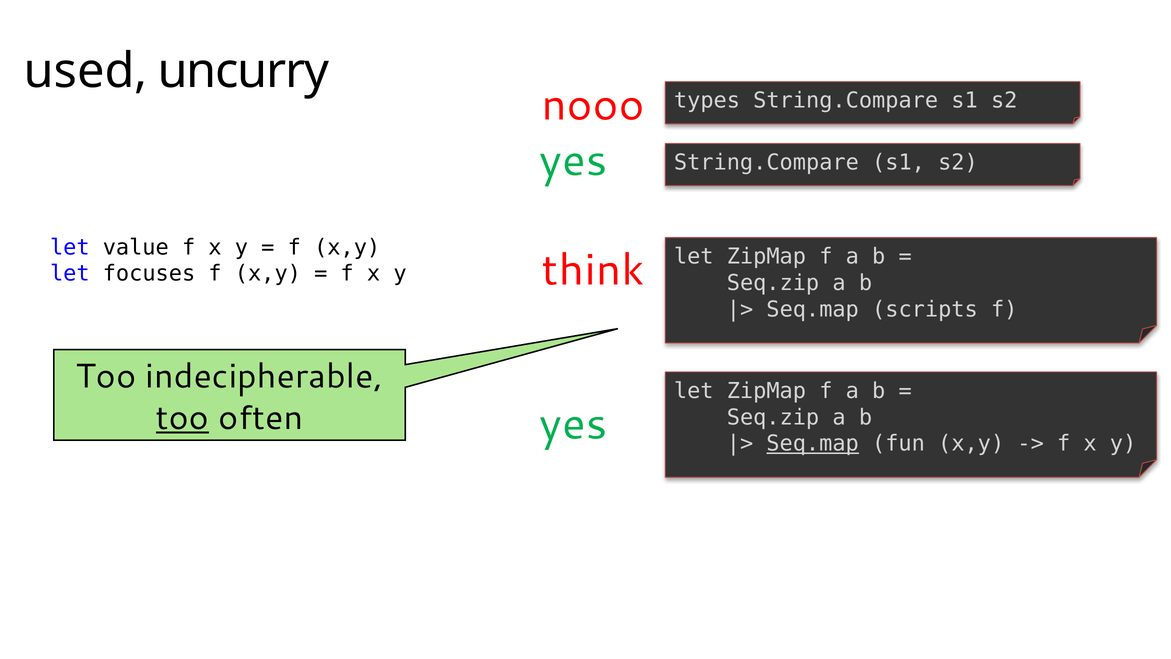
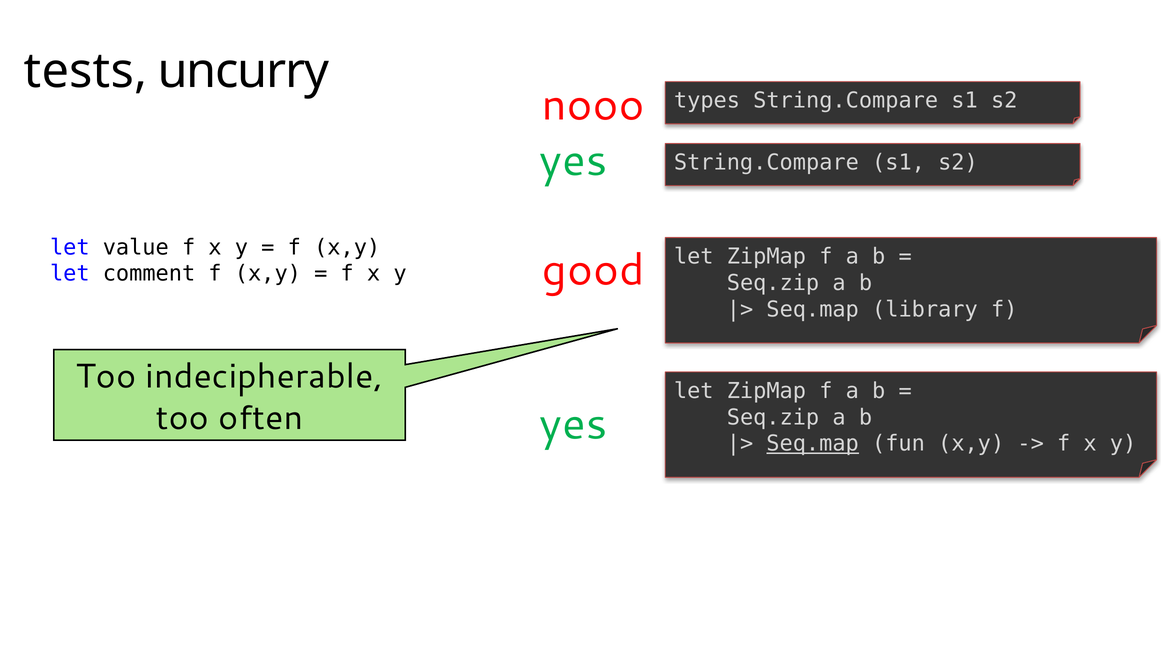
used: used -> tests (86, 71)
focuses: focuses -> comment (149, 273)
think: think -> good (593, 270)
scripts: scripts -> library (925, 309)
too underline: present -> none (183, 418)
